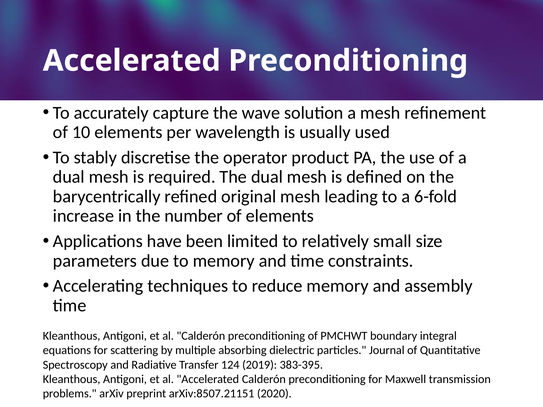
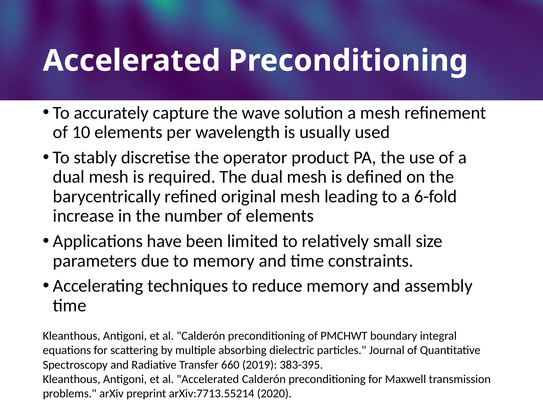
124: 124 -> 660 (230, 365)
arXiv:8507.21151: arXiv:8507.21151 -> arXiv:7713.55214 (212, 394)
